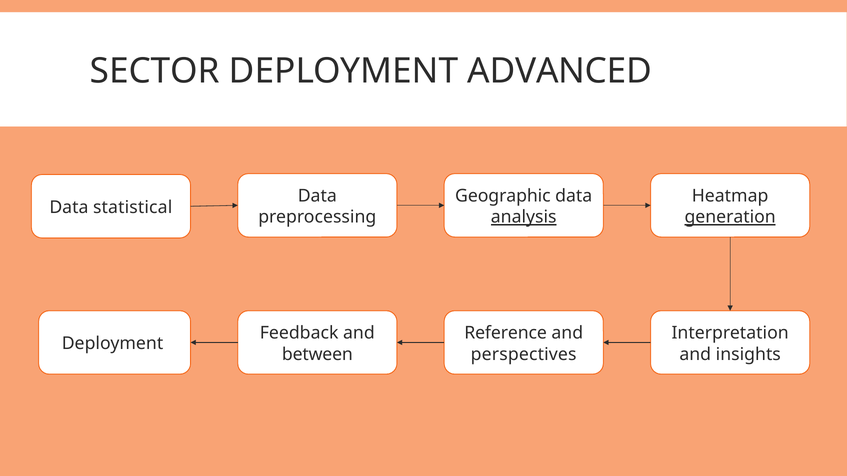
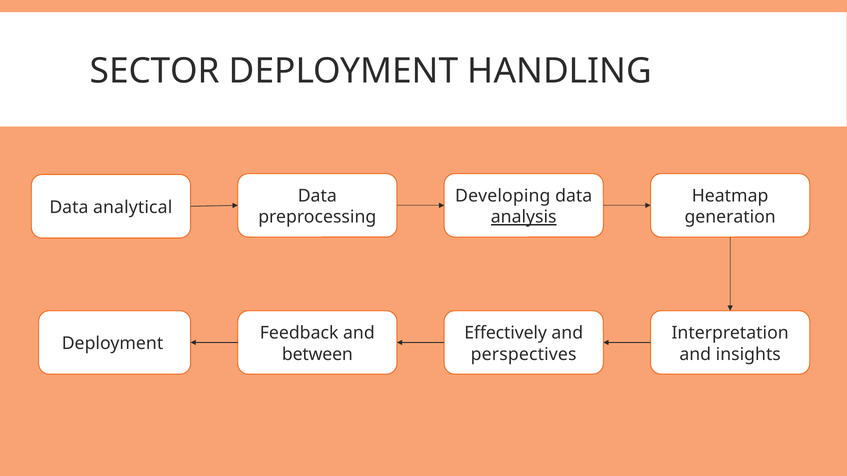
ADVANCED: ADVANCED -> HANDLING (560, 71)
Geographic: Geographic -> Developing (503, 196)
statistical: statistical -> analytical (133, 208)
generation underline: present -> none (730, 217)
Reference: Reference -> Effectively (506, 333)
